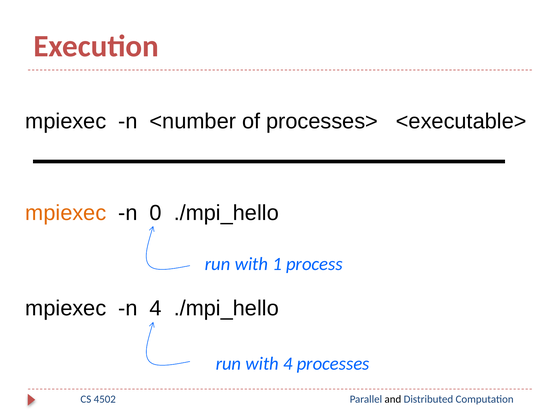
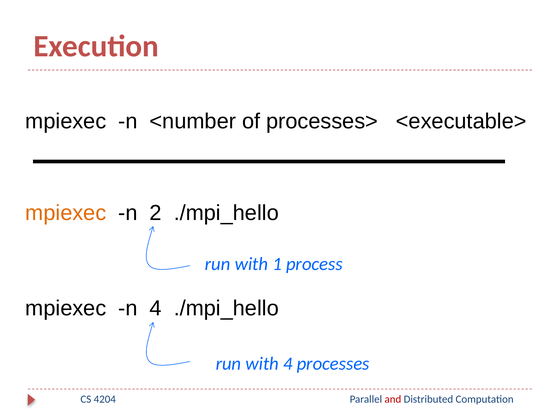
0: 0 -> 2 (156, 213)
4502: 4502 -> 4204 (105, 399)
and colour: black -> red (393, 399)
